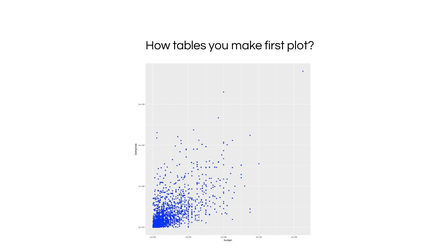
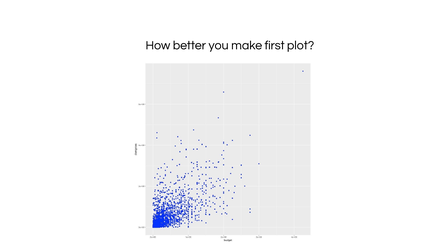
tables: tables -> better (189, 46)
